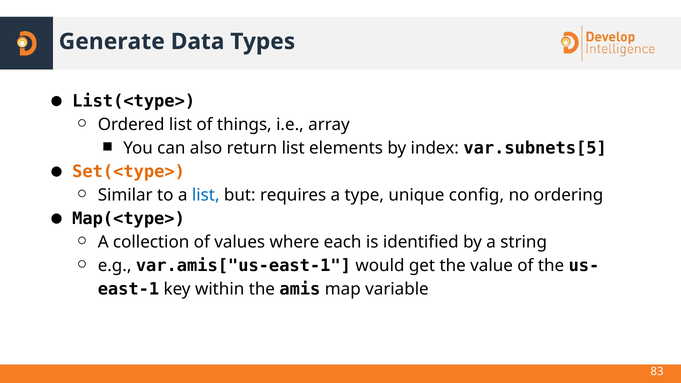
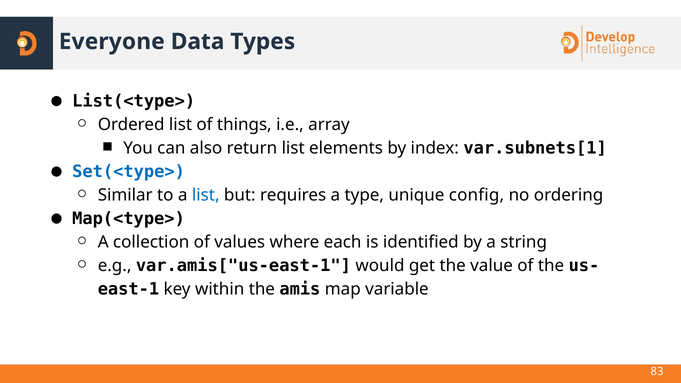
Generate: Generate -> Everyone (112, 42)
var.subnets[5: var.subnets[5 -> var.subnets[1 (535, 148)
Set(<type> colour: orange -> blue (129, 172)
